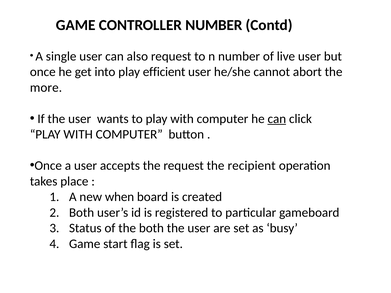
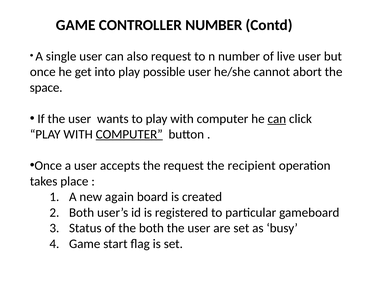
efficient: efficient -> possible (164, 72)
more: more -> space (46, 88)
COMPUTER underline: none -> present (129, 134)
when: when -> again (119, 197)
